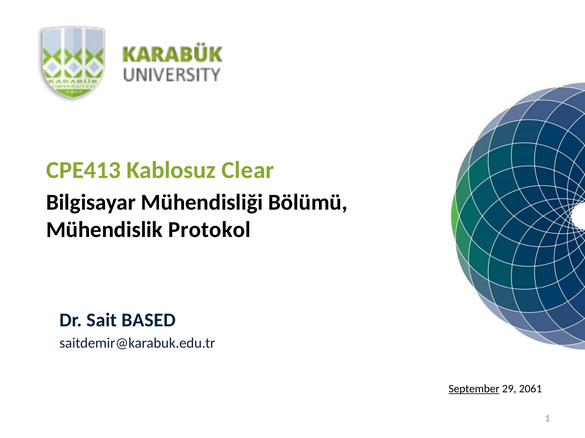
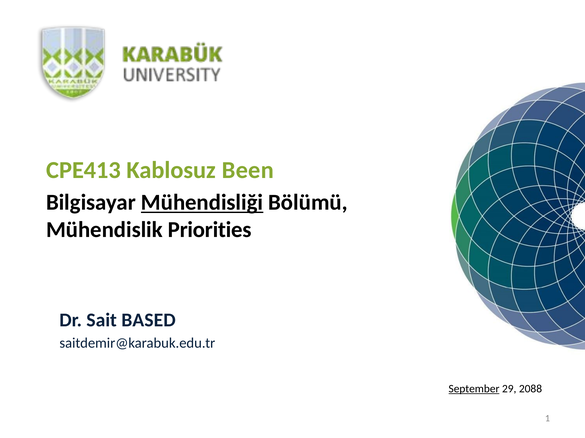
Clear: Clear -> Been (248, 171)
Mühendisliği underline: none -> present (202, 203)
Protokol: Protokol -> Priorities (210, 230)
2061: 2061 -> 2088 (530, 389)
